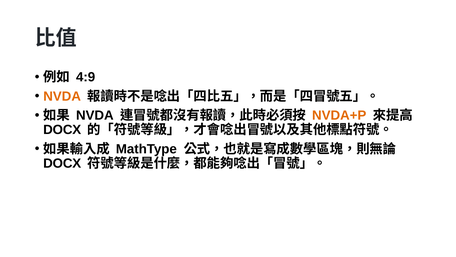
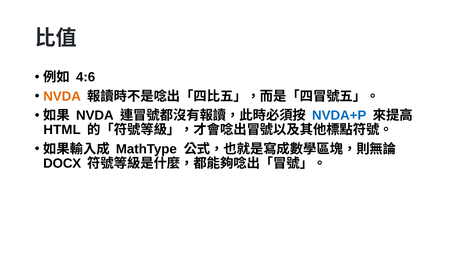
4:9: 4:9 -> 4:6 (86, 77)
NVDA+P colour: orange -> blue (339, 115)
DOCX: DOCX -> HTML (62, 130)
